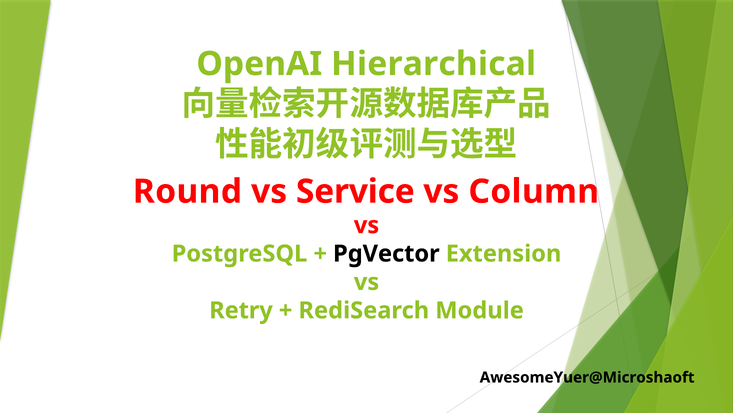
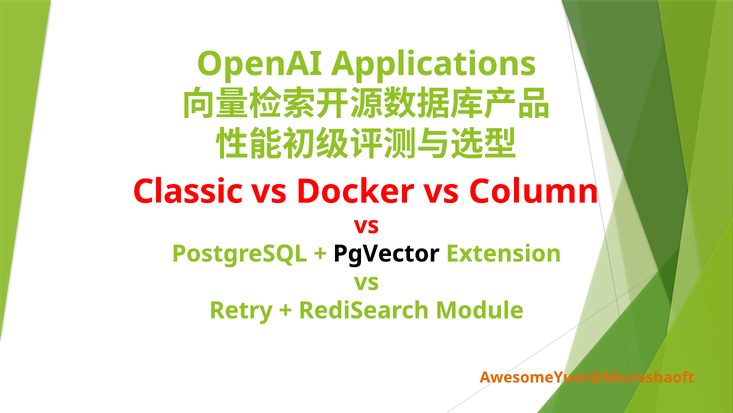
Hierarchical: Hierarchical -> Applications (434, 64)
Round: Round -> Classic (188, 191)
Service: Service -> Docker (355, 191)
AwesomeYuer@Microshaoft colour: black -> orange (587, 377)
